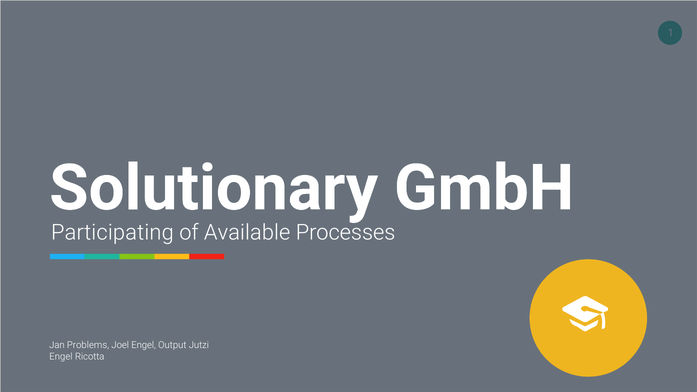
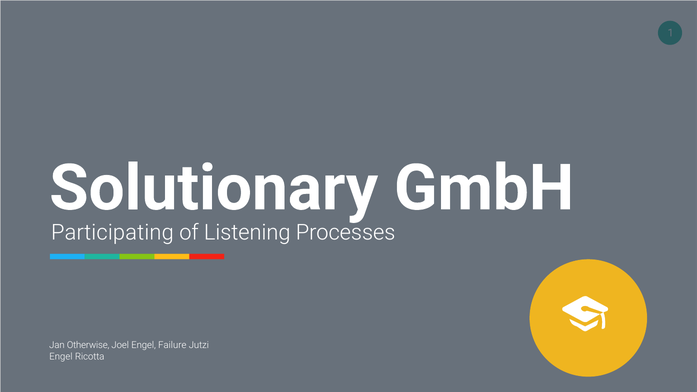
Available: Available -> Listening (247, 233)
Problems: Problems -> Otherwise (88, 345)
Output: Output -> Failure (172, 345)
